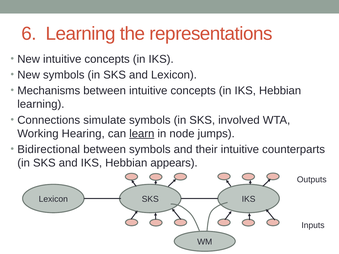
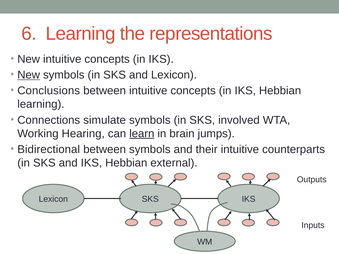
New underline: none -> present (29, 75)
Mechanisms: Mechanisms -> Conclusions (49, 91)
node: node -> brain (182, 134)
appears: appears -> external (174, 163)
